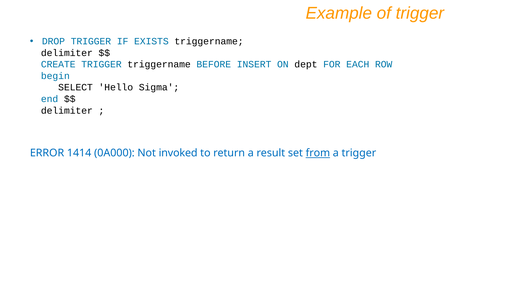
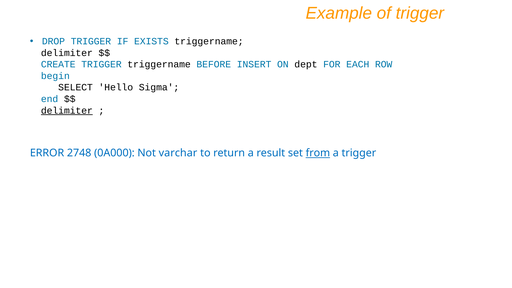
delimiter underline: none -> present (67, 111)
1414: 1414 -> 2748 (79, 153)
invoked: invoked -> varchar (178, 153)
